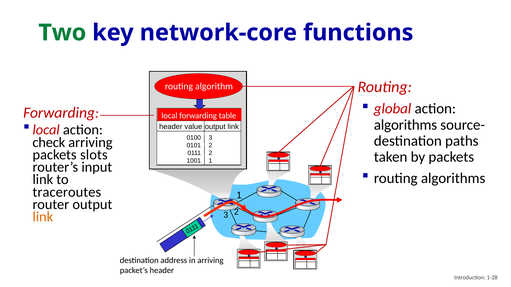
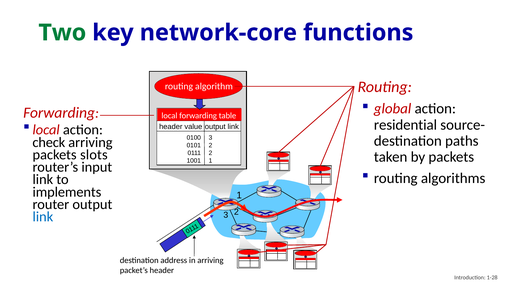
algorithms: algorithms -> residential (405, 125)
traceroutes: traceroutes -> implements (67, 192)
link colour: orange -> blue (43, 217)
